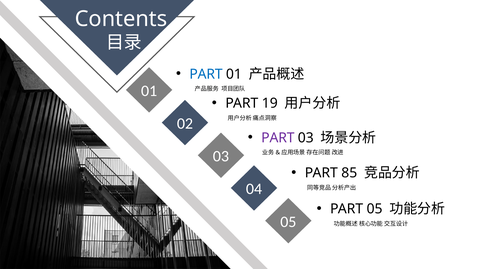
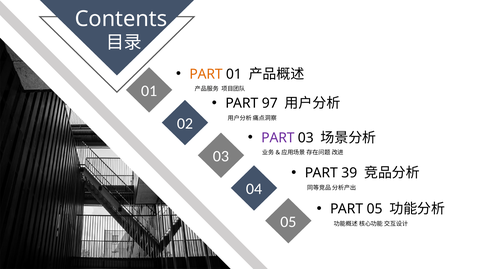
PART colour: blue -> orange (206, 74)
19: 19 -> 97 (270, 103)
85: 85 -> 39 (349, 173)
